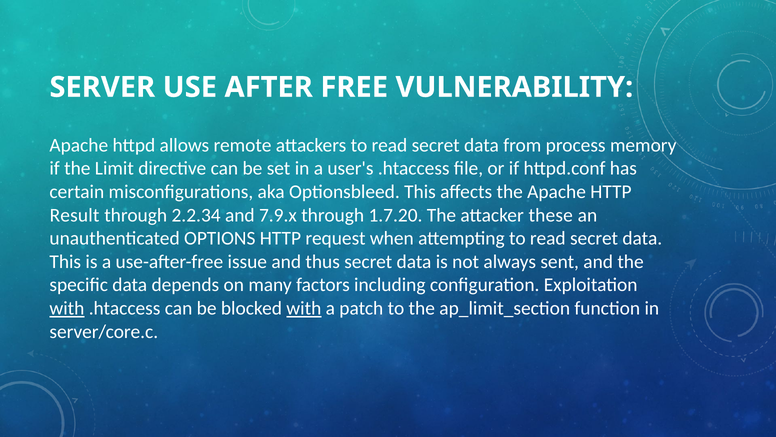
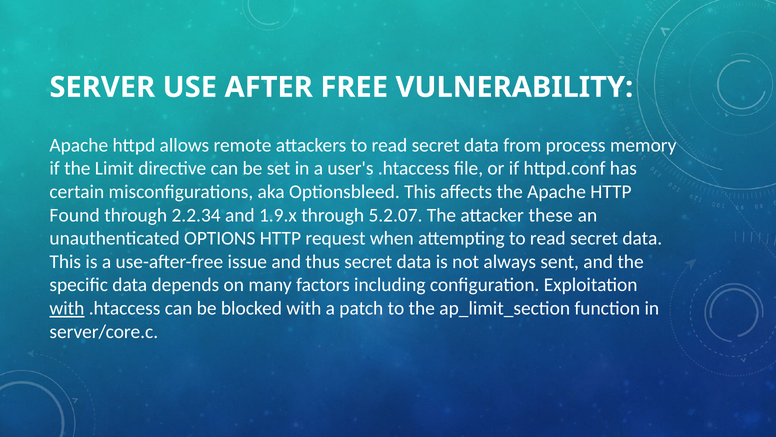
Result: Result -> Found (75, 215)
7.9.x: 7.9.x -> 1.9.x (278, 215)
1.7.20: 1.7.20 -> 5.2.07 (395, 215)
with underline: present -> none (304, 308)
